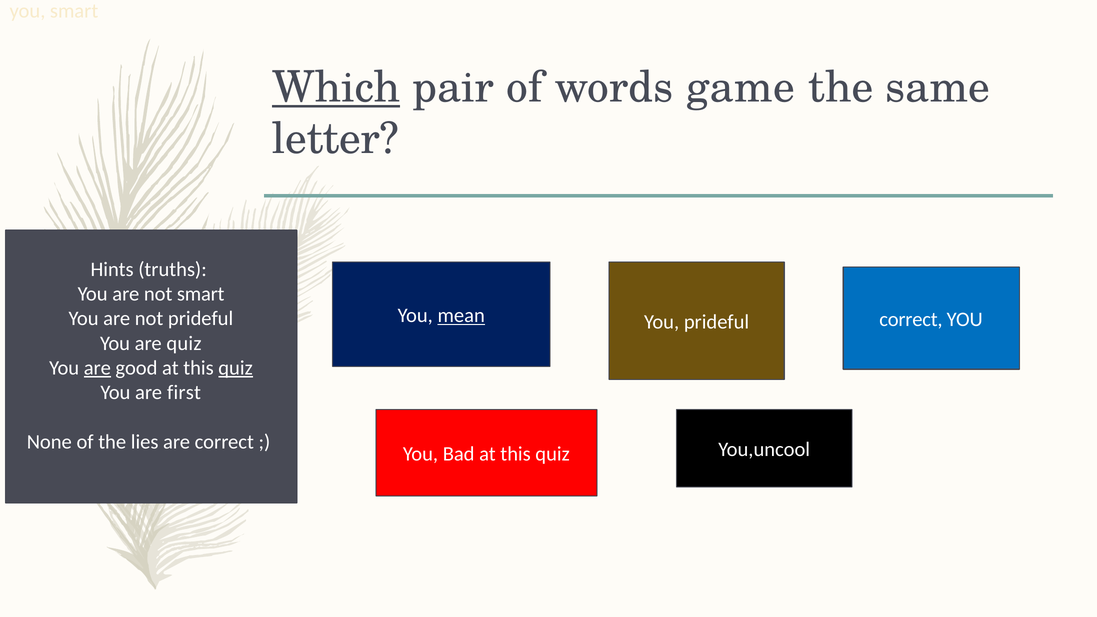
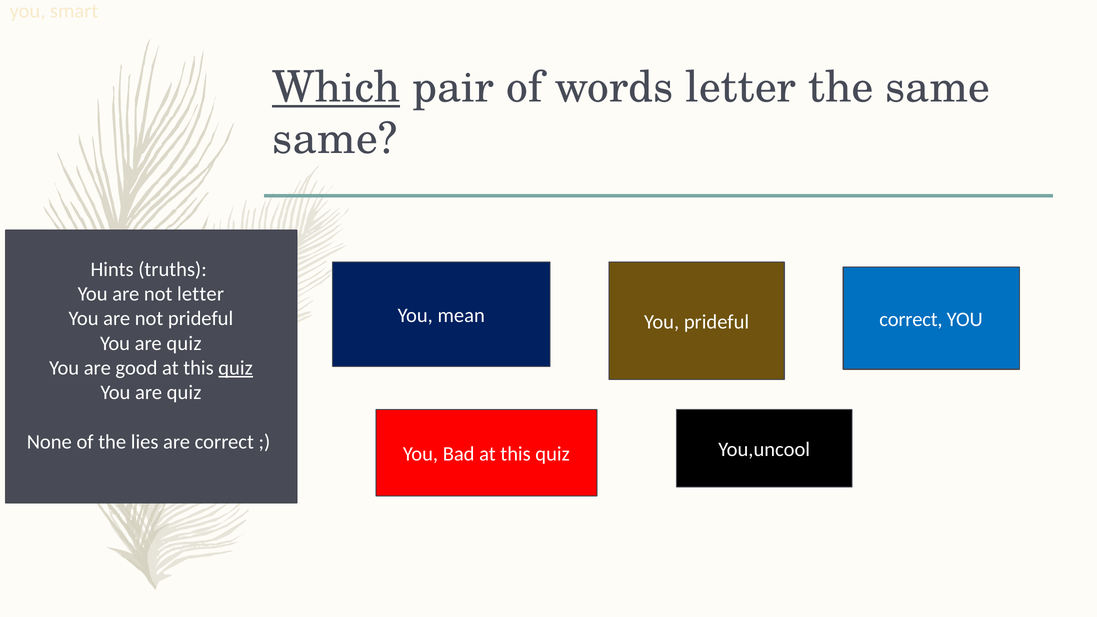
words game: game -> letter (741, 87)
letter: letter -> same (335, 139)
not smart: smart -> letter (201, 294)
mean underline: present -> none (461, 316)
are underline: present -> none (97, 368)
first: first -> quiz (184, 393)
